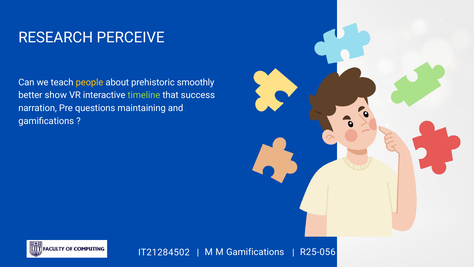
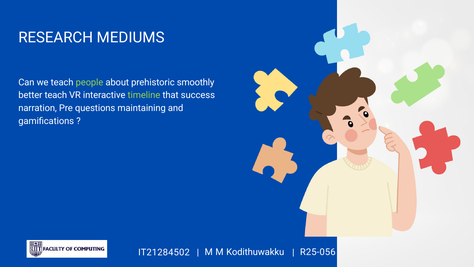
PERCEIVE: PERCEIVE -> MEDIUMS (131, 37)
people colour: yellow -> light green (89, 82)
better show: show -> teach (56, 95)
M Gamifications: Gamifications -> Kodithuwakku (255, 252)
